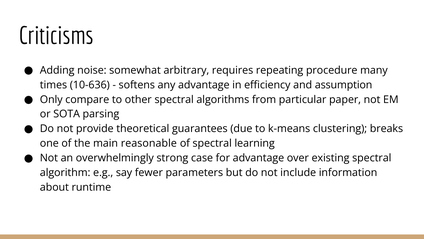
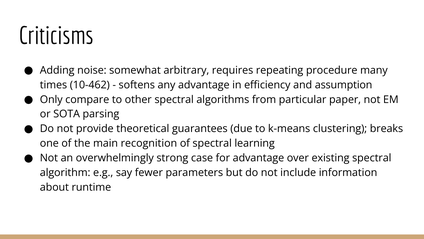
10-636: 10-636 -> 10-462 (90, 85)
reasonable: reasonable -> recognition (149, 143)
